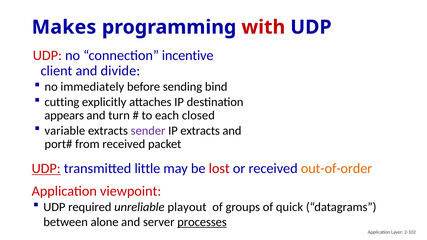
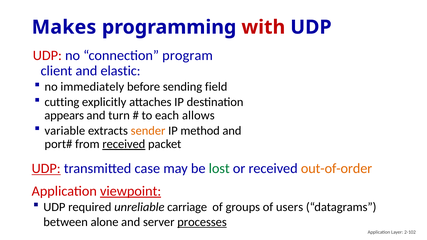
incentive: incentive -> program (188, 55)
divide: divide -> elastic (121, 71)
bind: bind -> field (216, 87)
closed: closed -> allows (198, 116)
sender colour: purple -> orange (148, 131)
IP extracts: extracts -> method (200, 131)
received underline: none -> present (124, 144)
little: little -> case (147, 169)
lost colour: red -> green (219, 169)
viewpoint underline: none -> present (131, 191)
playout: playout -> carriage (187, 207)
quick: quick -> users (290, 207)
